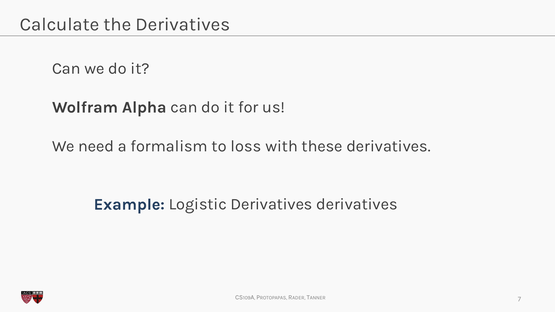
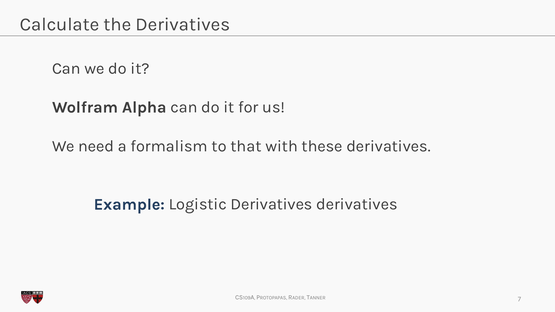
loss: loss -> that (246, 146)
